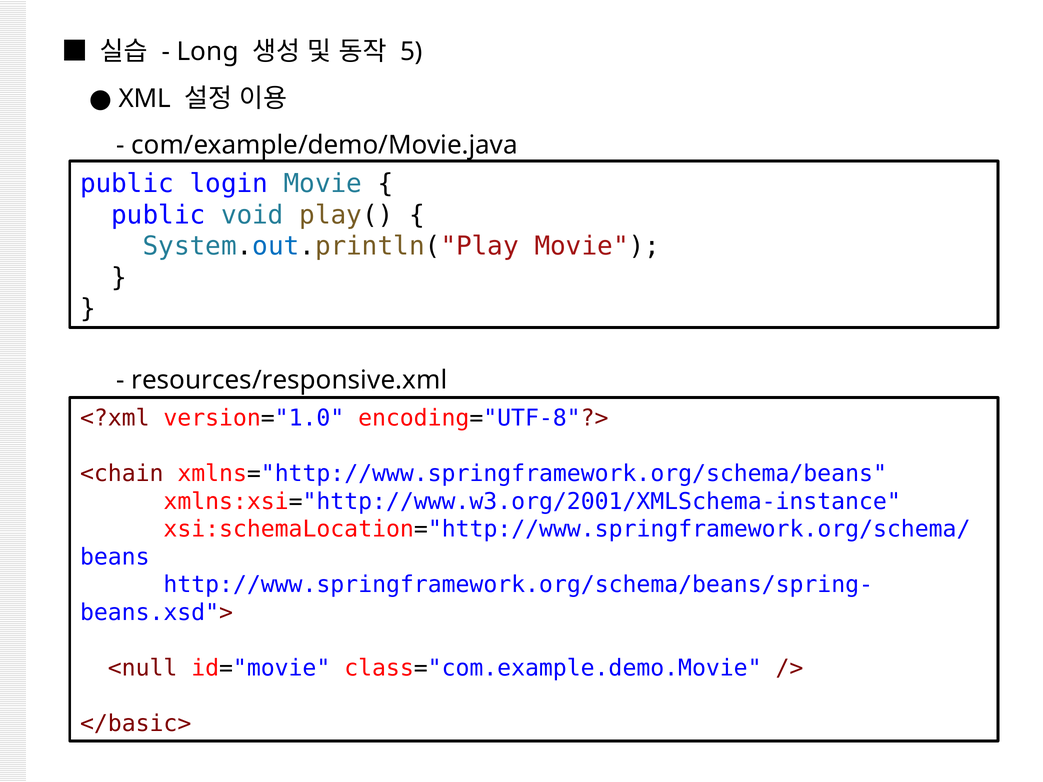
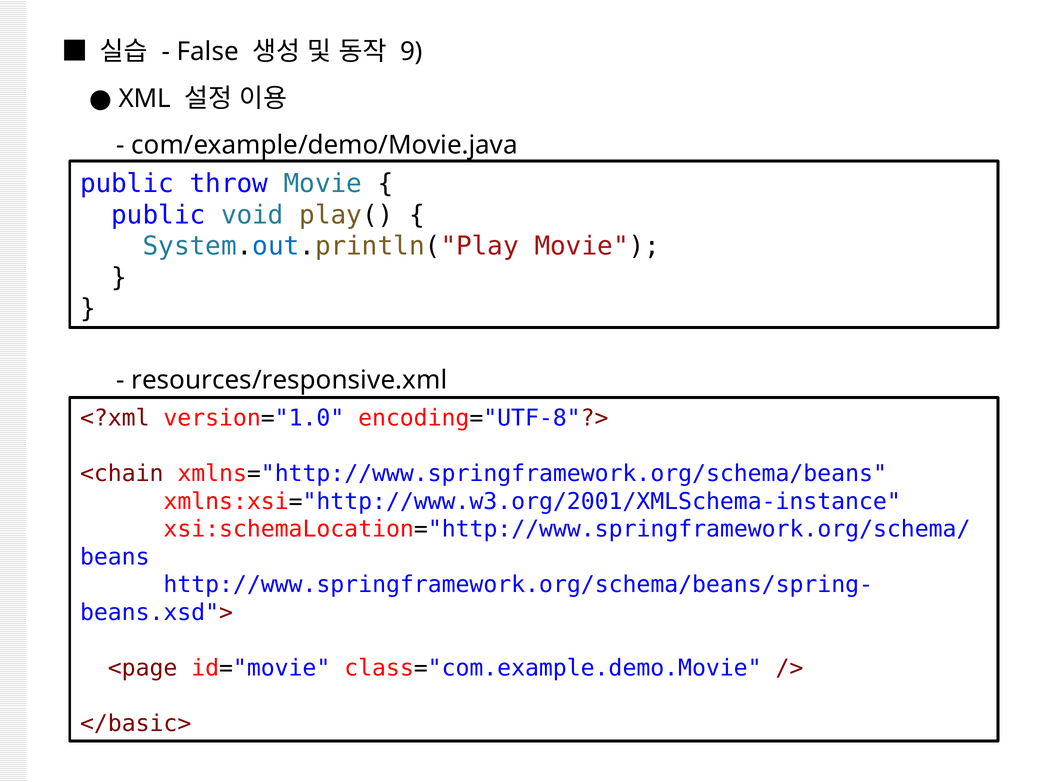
Long: Long -> False (208, 52)
5: 5 -> 9 (411, 52)
login: login -> throw (229, 184)
<null: <null -> <page (143, 668)
